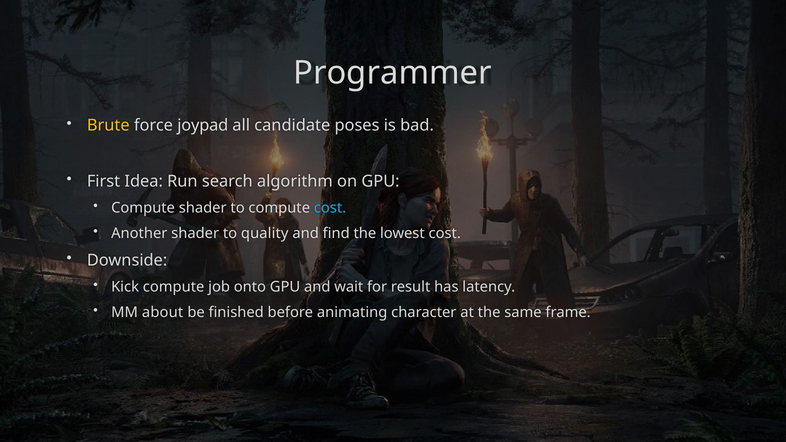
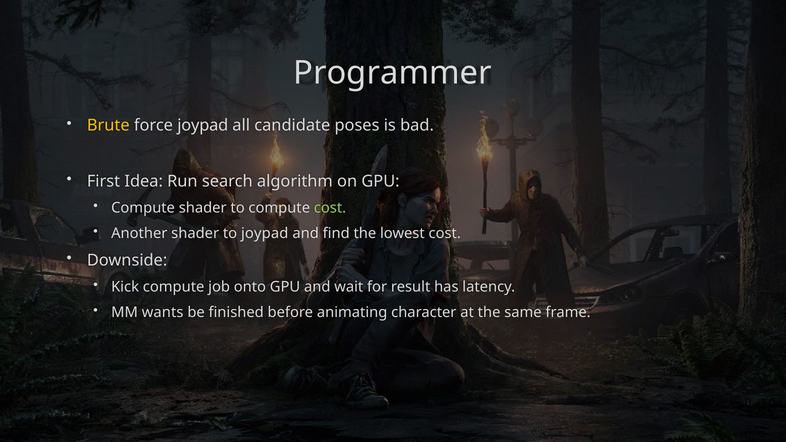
cost colour: light blue -> light green (330, 208)
to quality: quality -> joypad (265, 233)
about: about -> wants (163, 312)
